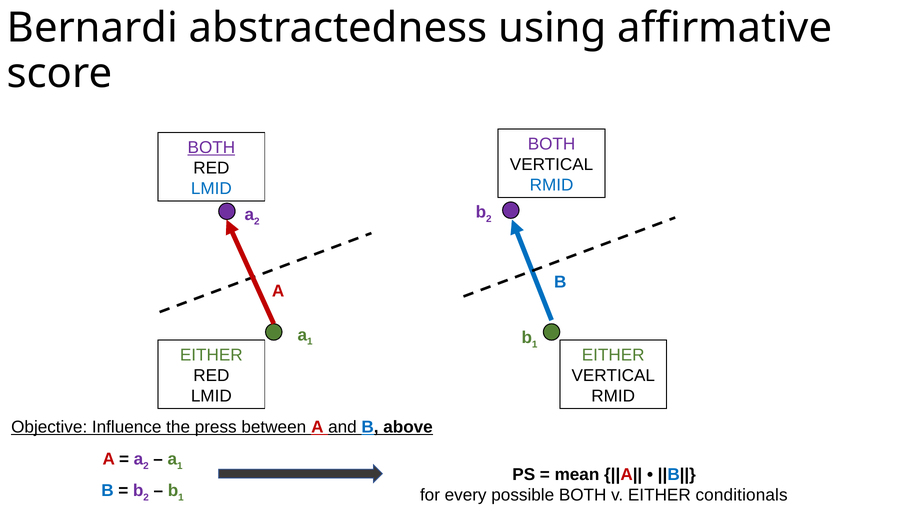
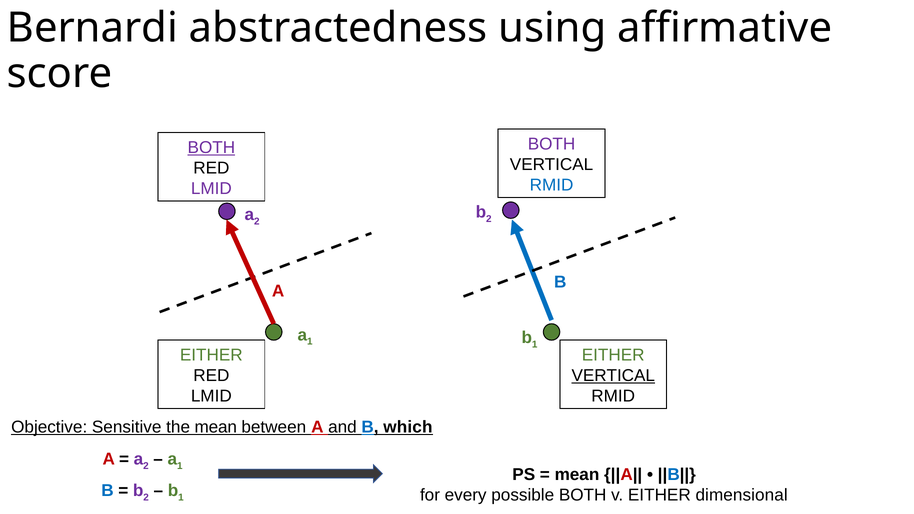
LMID colour: blue -> purple (211, 189)
VERTICAL underline: none -> present (613, 376)
Influence: Influence -> Sensitive (127, 427)
the press: press -> mean (216, 427)
above: above -> which (408, 427)
conditionals: conditionals -> dimensional (742, 495)
